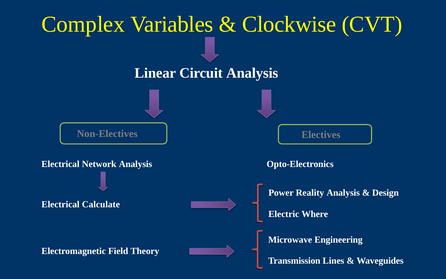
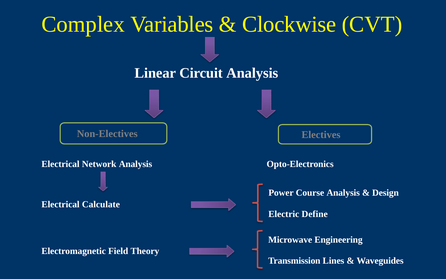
Reality: Reality -> Course (310, 192)
Where: Where -> Define (315, 214)
